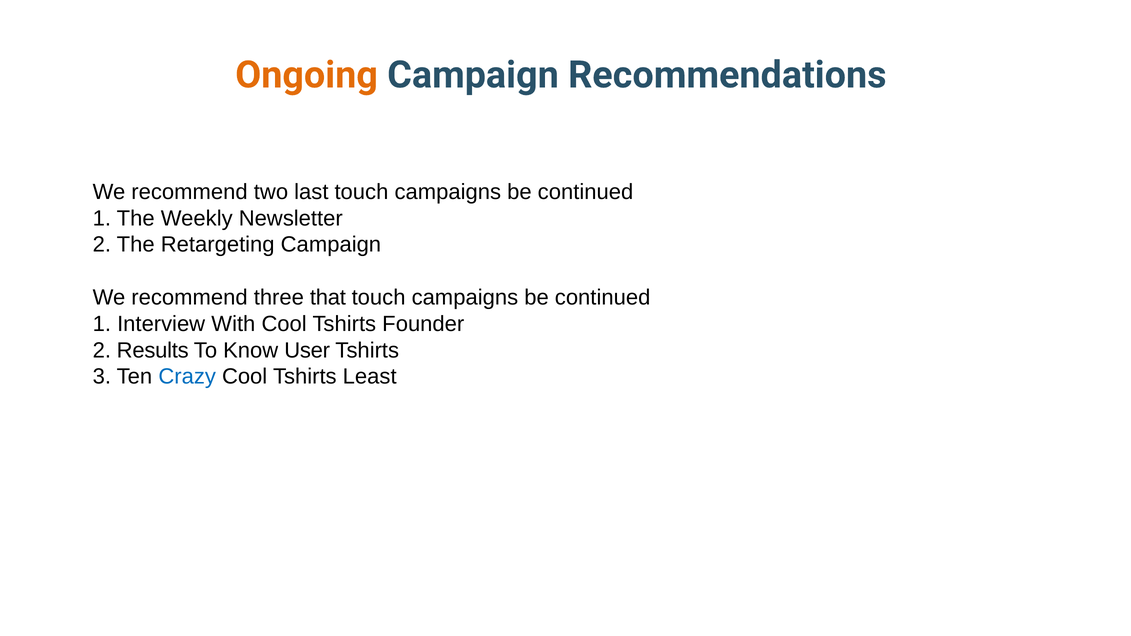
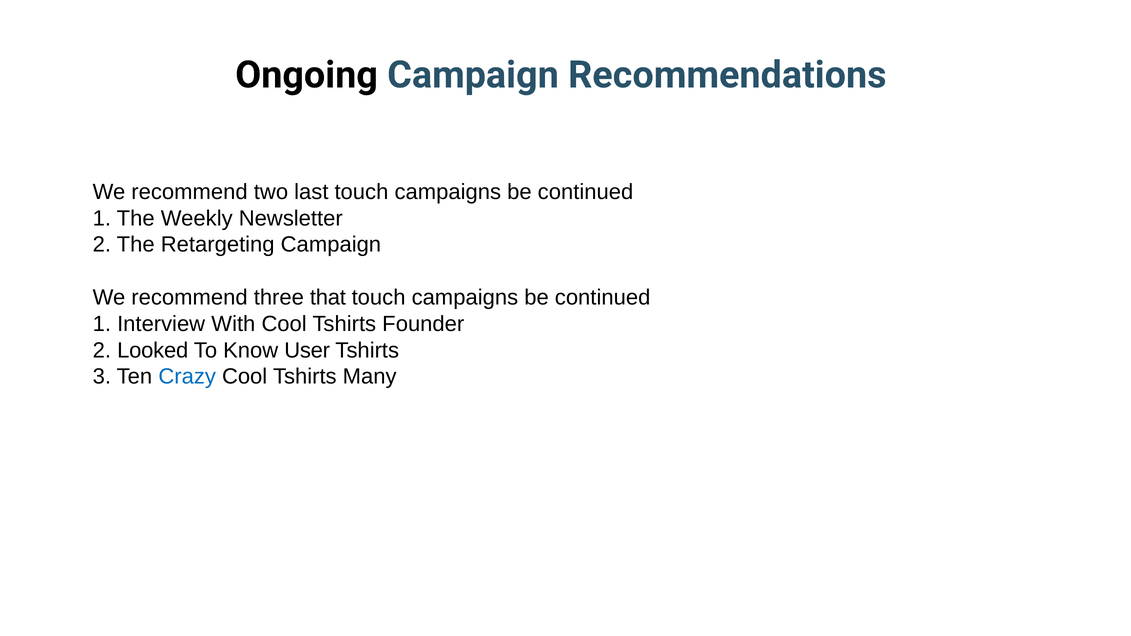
Ongoing colour: orange -> black (307, 75)
Results: Results -> Looked (153, 350)
Least: Least -> Many (370, 377)
